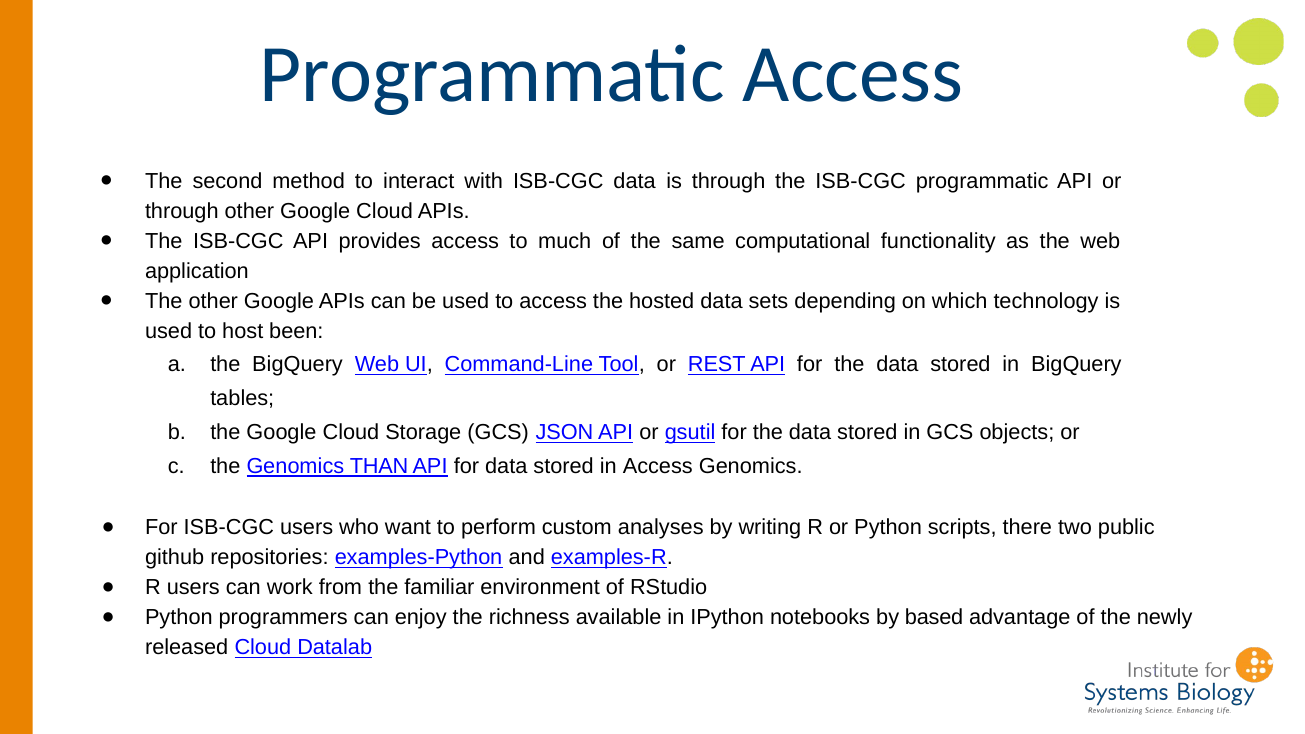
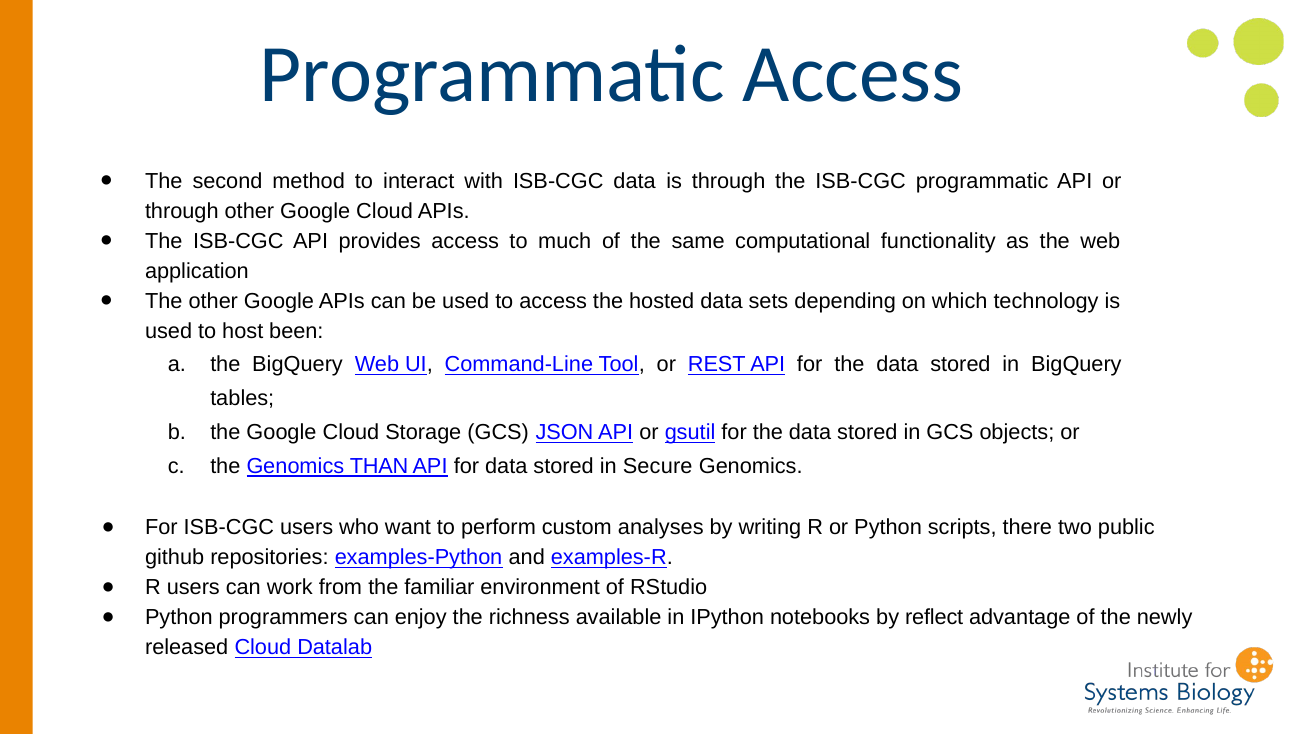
in Access: Access -> Secure (658, 467)
based: based -> reflect (934, 618)
